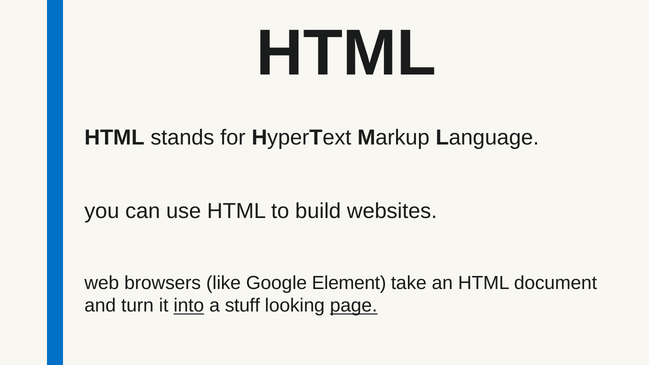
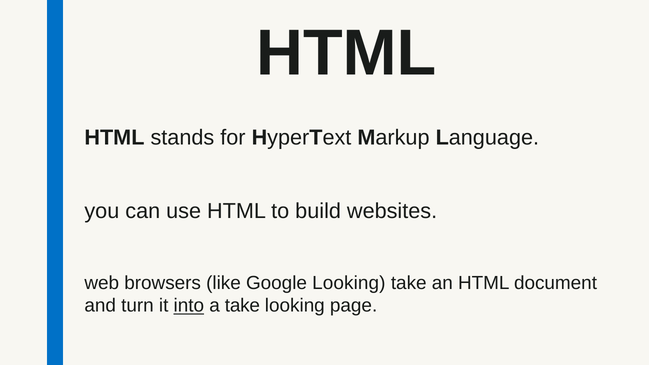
Google Element: Element -> Looking (349, 283)
a stuff: stuff -> take (242, 306)
page underline: present -> none (354, 306)
